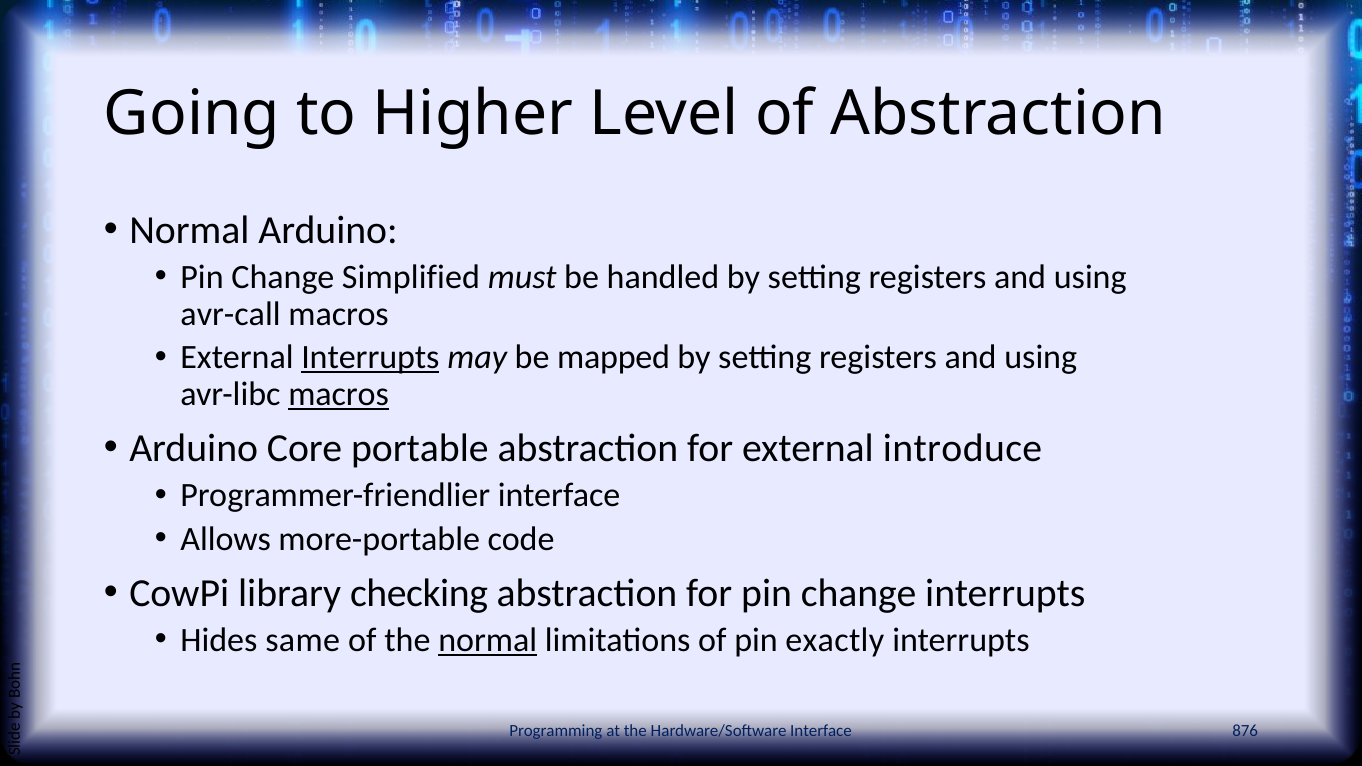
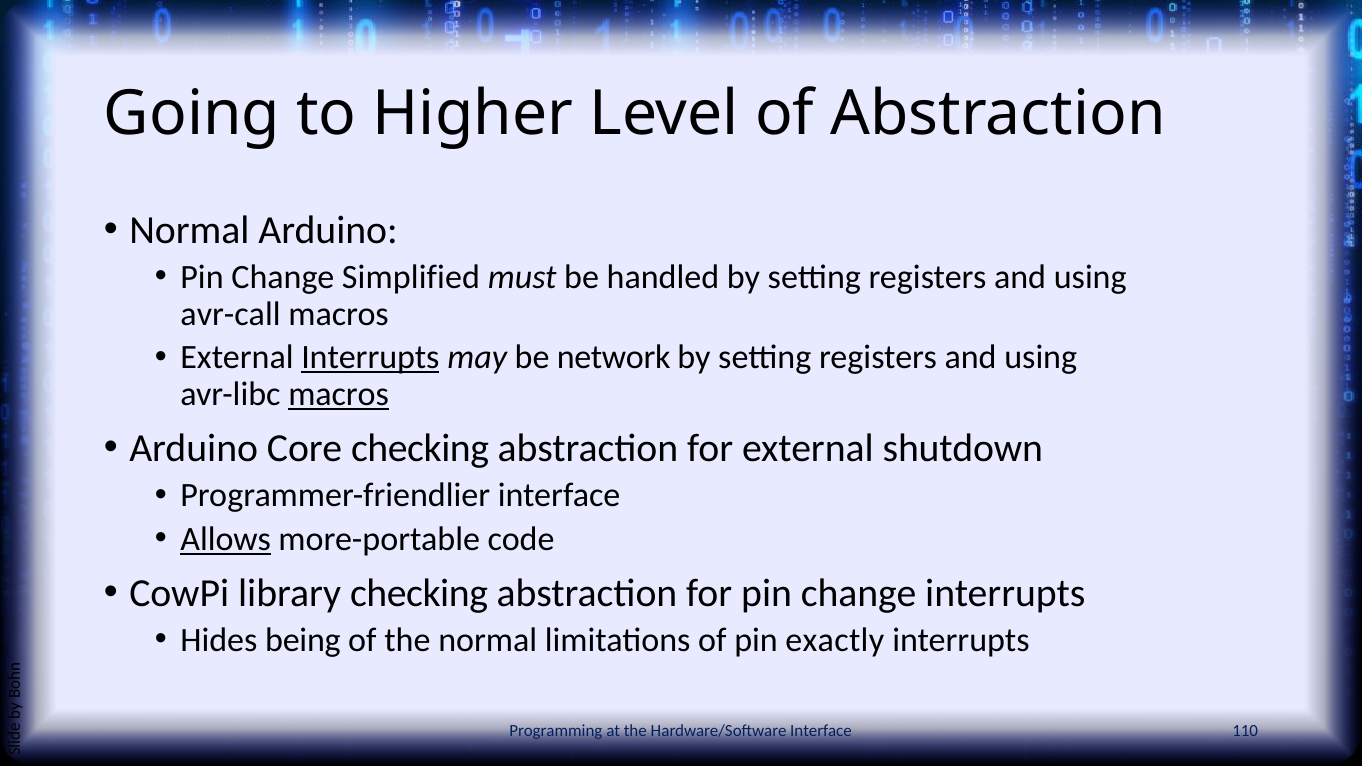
mapped: mapped -> network (614, 358)
Core portable: portable -> checking (420, 448)
introduce: introduce -> shutdown (963, 448)
Allows underline: none -> present (226, 539)
same: same -> being (303, 640)
normal underline: present -> none (488, 640)
876: 876 -> 110 (1245, 731)
